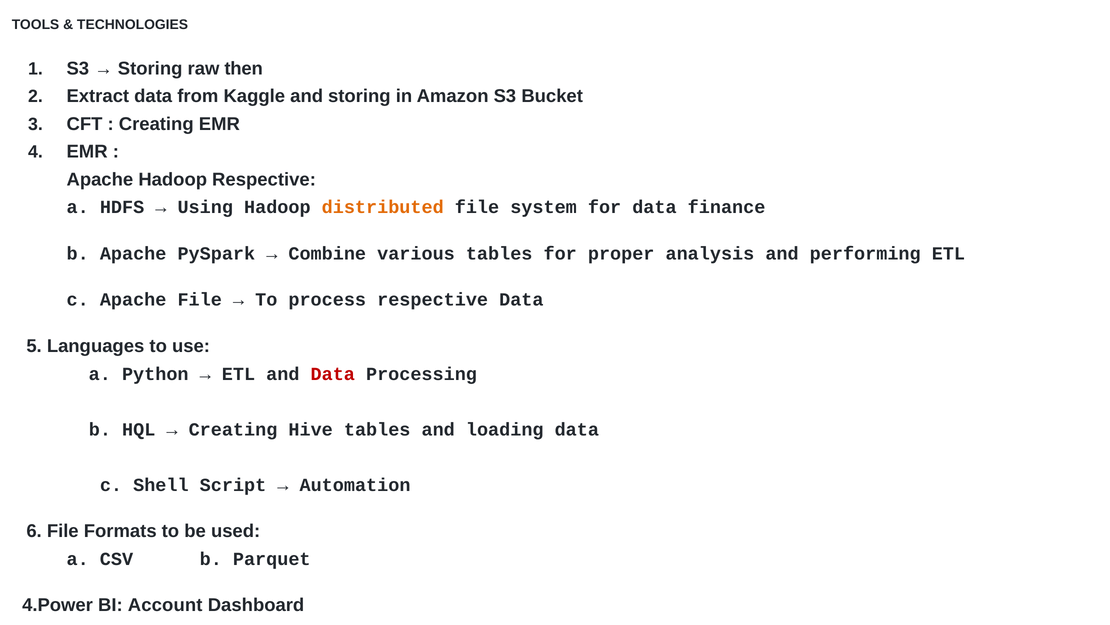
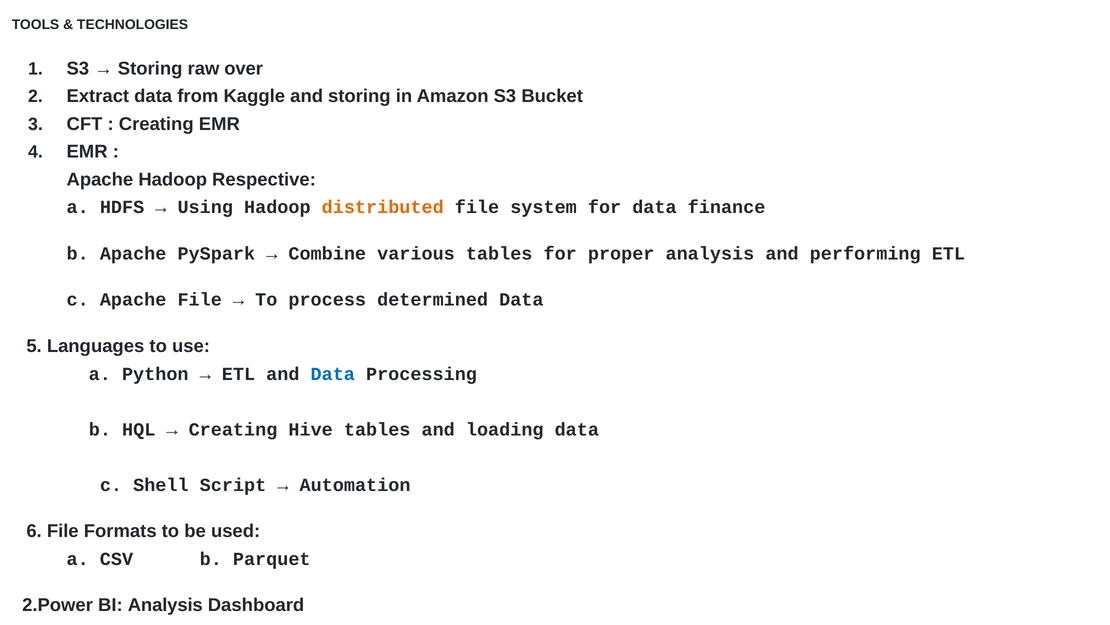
then: then -> over (244, 68)
process respective: respective -> determined (433, 300)
Data colour: red -> blue (333, 374)
4.Power: 4.Power -> 2.Power (58, 605)
BI Account: Account -> Analysis (165, 605)
